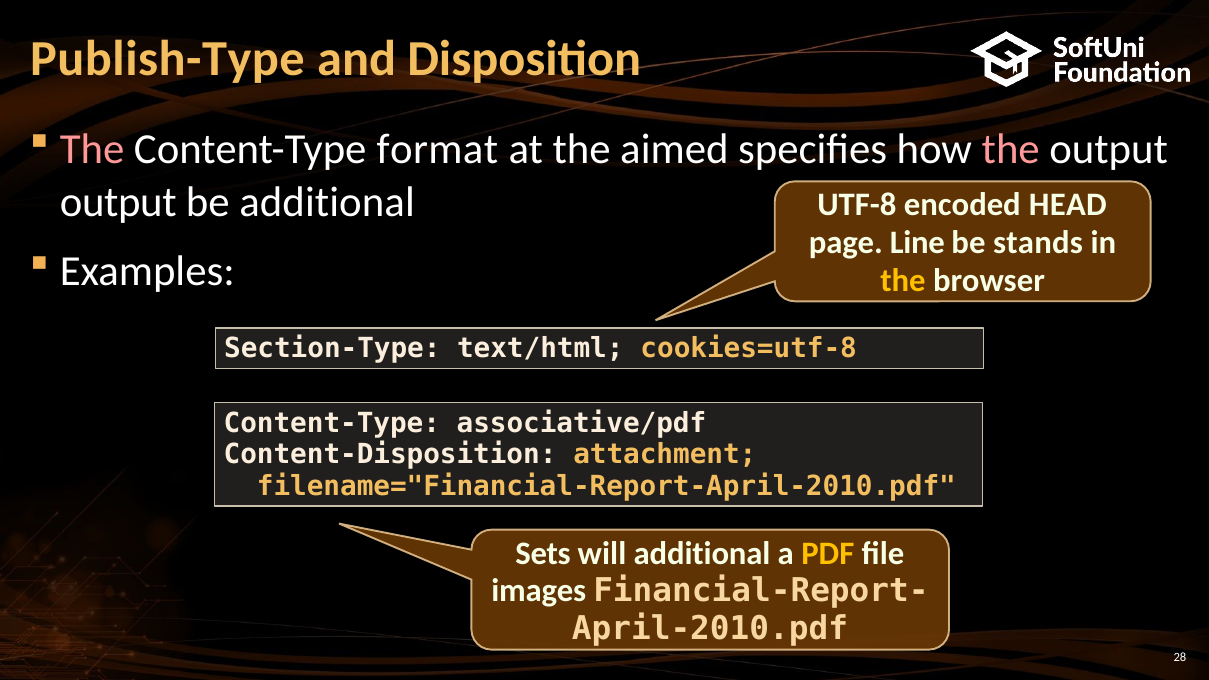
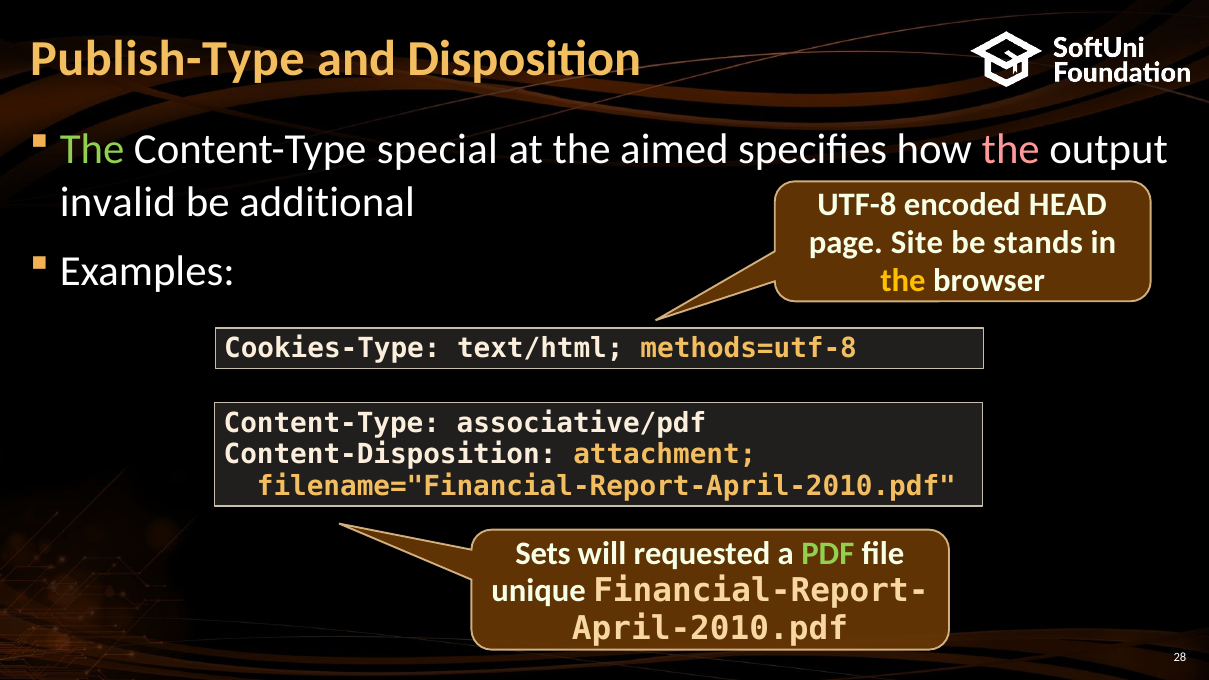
The colour: pink -> light green (92, 149)
format: format -> special (437, 149)
output: output -> invalid (118, 203)
Line: Line -> Site (917, 243)
Section-Type: Section-Type -> Cookies-Type (332, 349)
cookies=utf-8: cookies=utf-8 -> methods=utf-8 (749, 349)
will additional: additional -> requested (702, 554)
PDF colour: yellow -> light green (828, 554)
images: images -> unique (539, 591)
